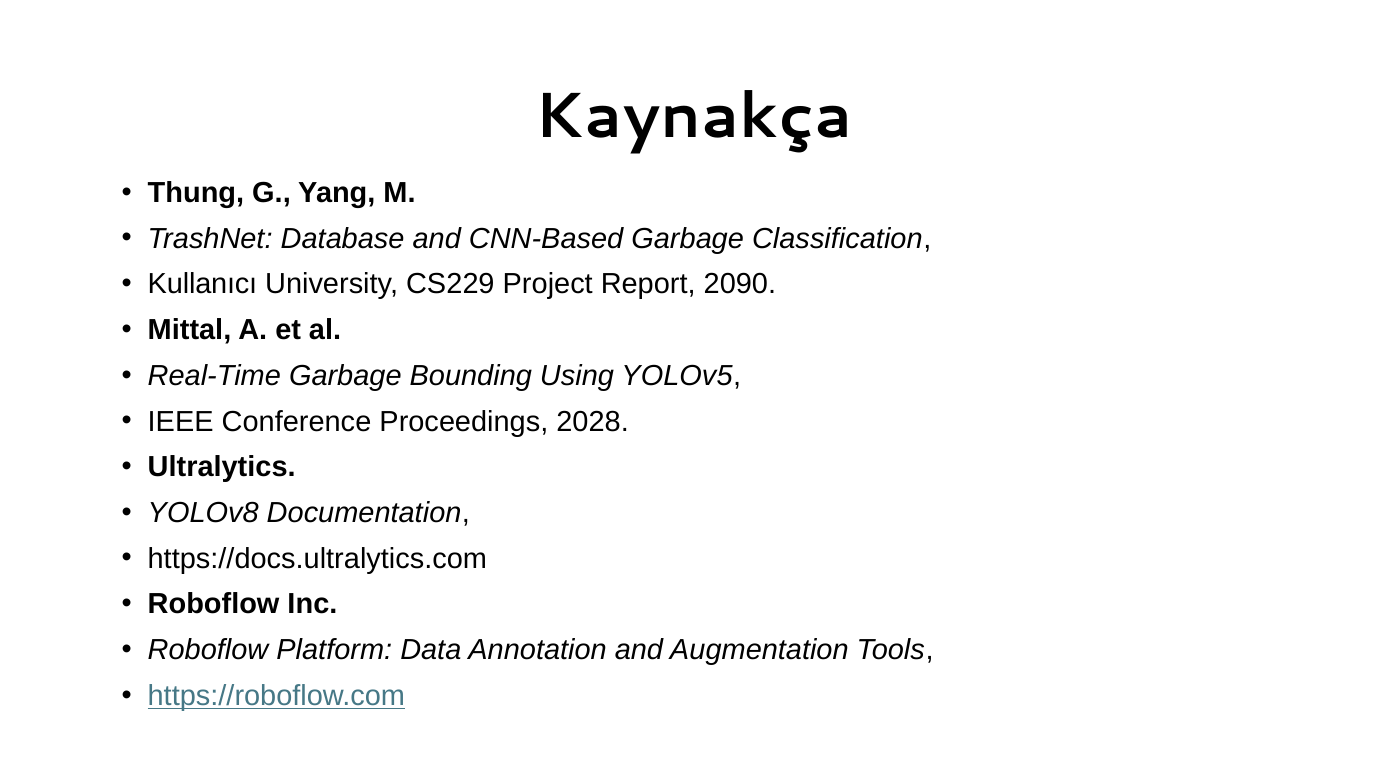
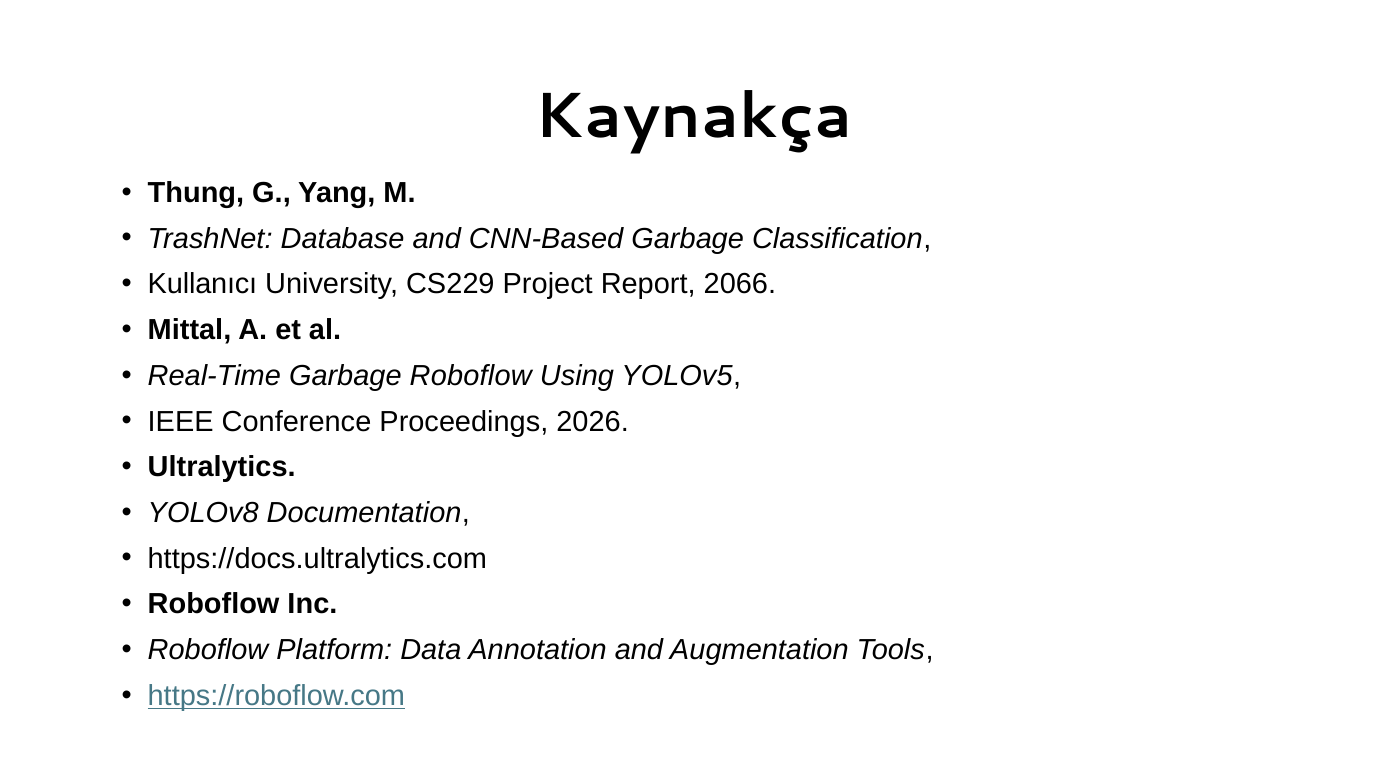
2090: 2090 -> 2066 (740, 284)
Garbage Bounding: Bounding -> Roboflow (471, 376)
2028: 2028 -> 2026 (593, 421)
